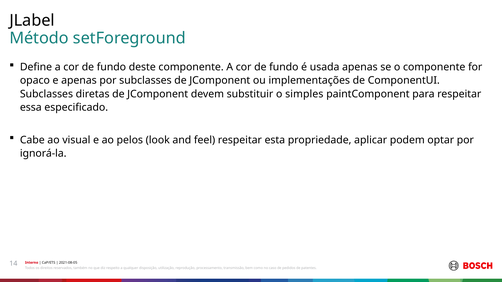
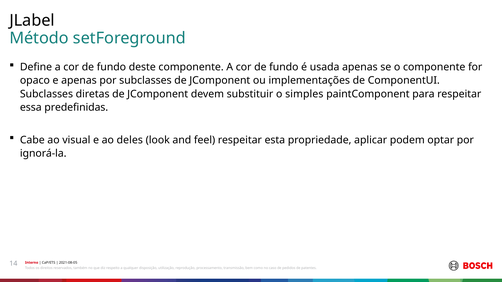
especificado: especificado -> predefinidas (76, 107)
pelos: pelos -> deles (130, 140)
